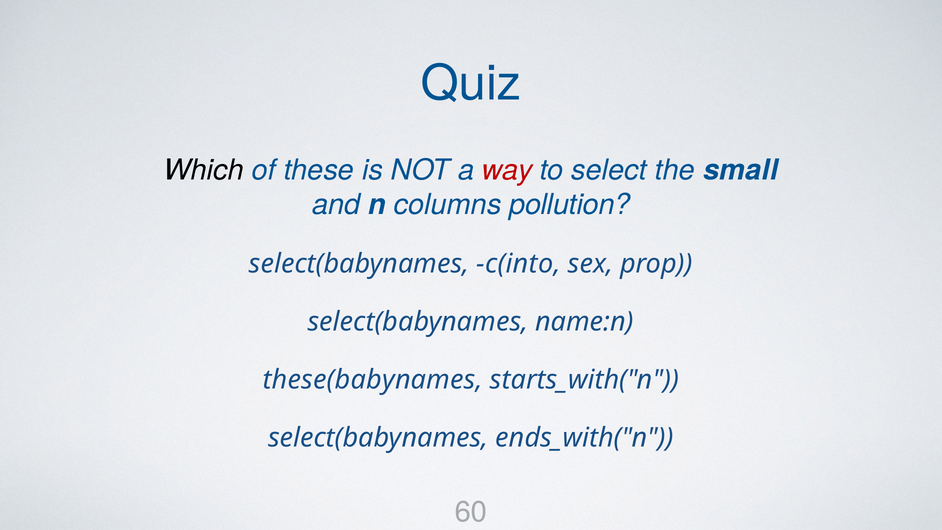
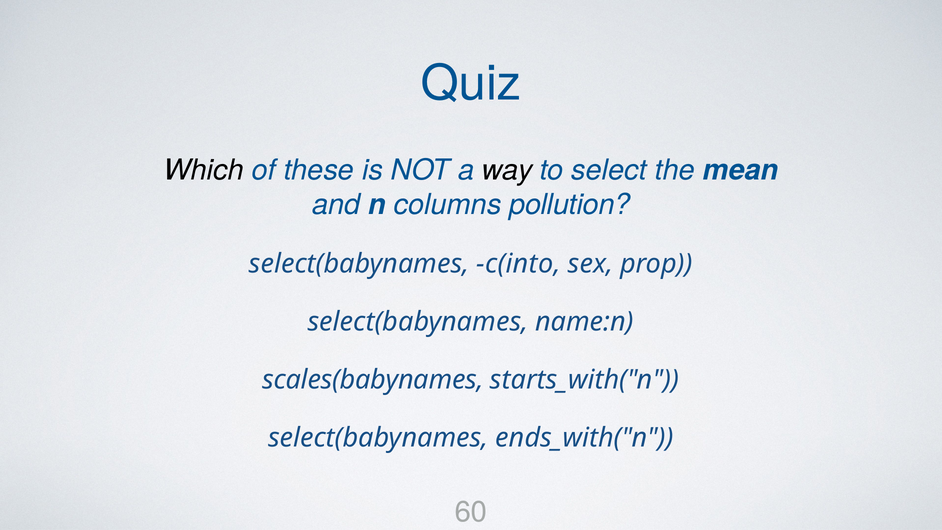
way colour: red -> black (507, 170)
small: small -> mean (741, 170)
these(babynames: these(babynames -> scales(babynames (373, 380)
